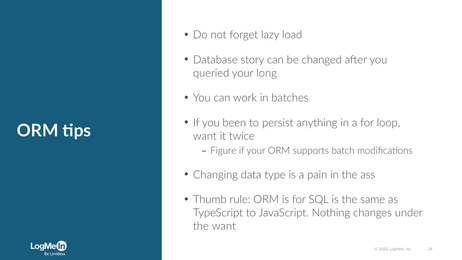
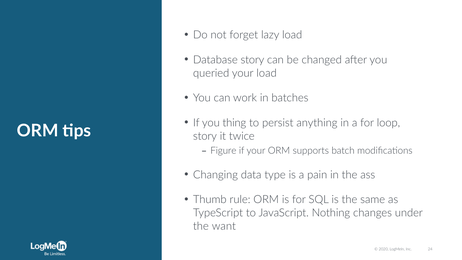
your long: long -> load (267, 73)
been: been -> thing (234, 123)
want: want -> story (205, 136)
